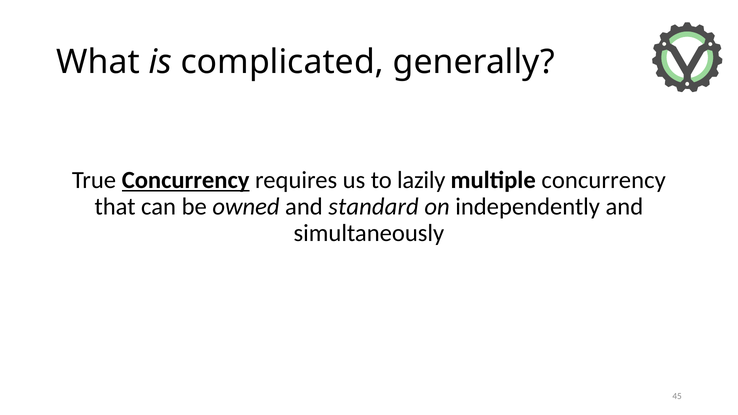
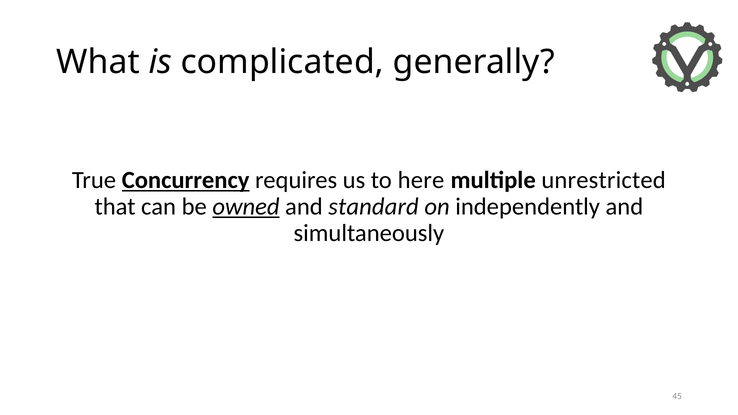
lazily: lazily -> here (421, 180)
multiple concurrency: concurrency -> unrestricted (604, 180)
owned underline: none -> present (246, 207)
